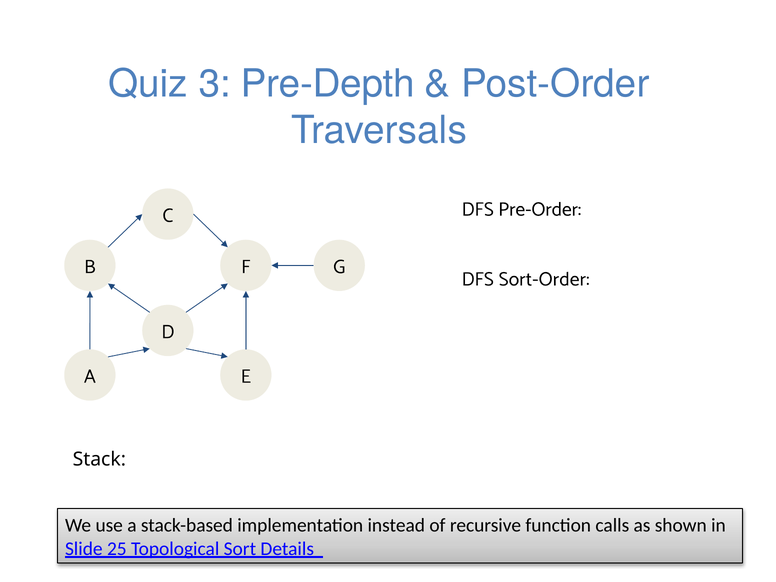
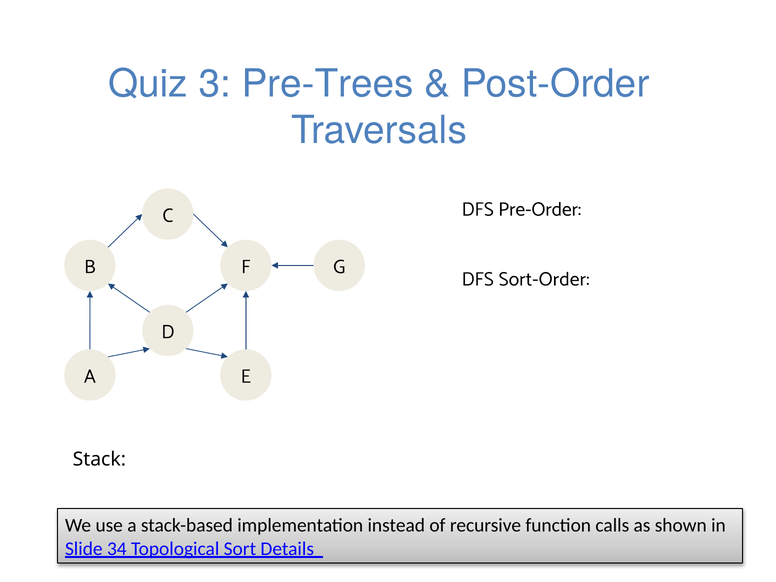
Pre-Depth: Pre-Depth -> Pre-Trees (328, 84)
25: 25 -> 34 (117, 549)
